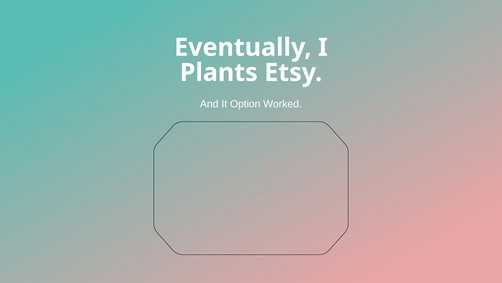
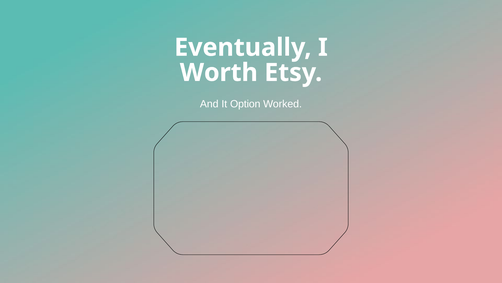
Plants: Plants -> Worth (219, 72)
